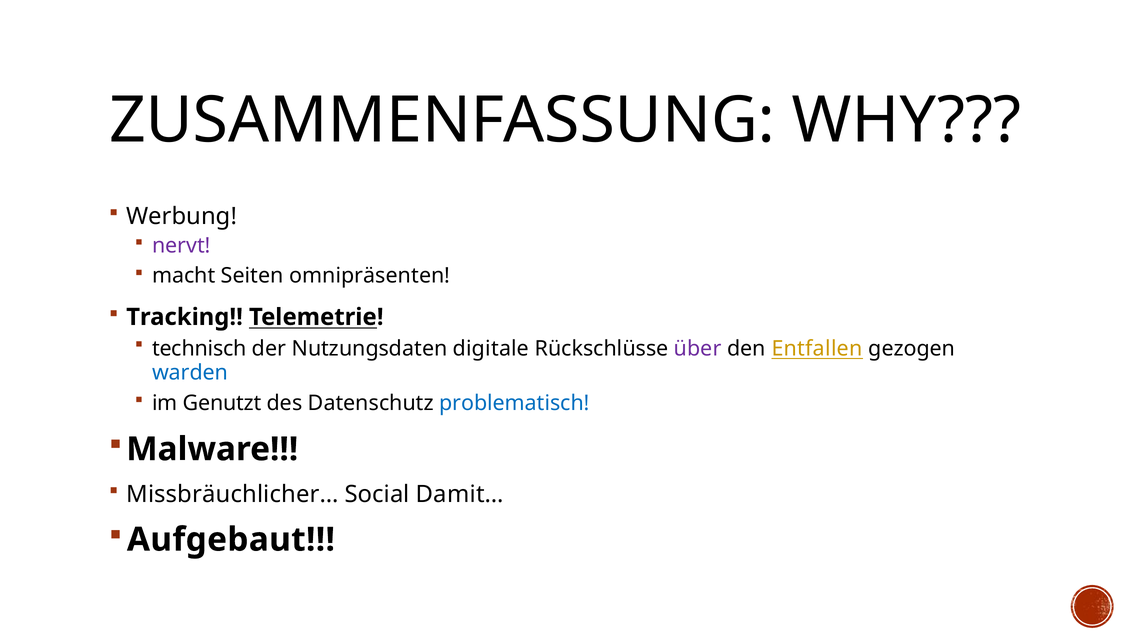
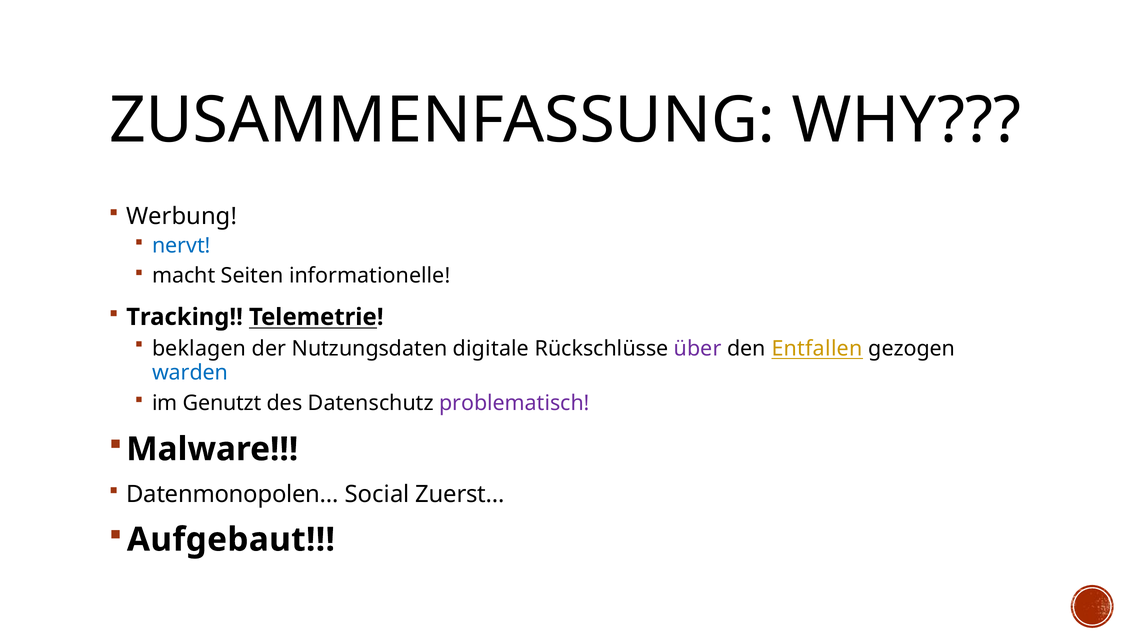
nervt colour: purple -> blue (181, 246)
omnipräsenten: omnipräsenten -> informationelle (370, 276)
technisch: technisch -> beklagen (199, 349)
problematisch colour: blue -> purple (514, 403)
Missbräuchlicher…: Missbräuchlicher… -> Datenmonopolen… (233, 495)
Damit…: Damit… -> Zuerst… (460, 495)
